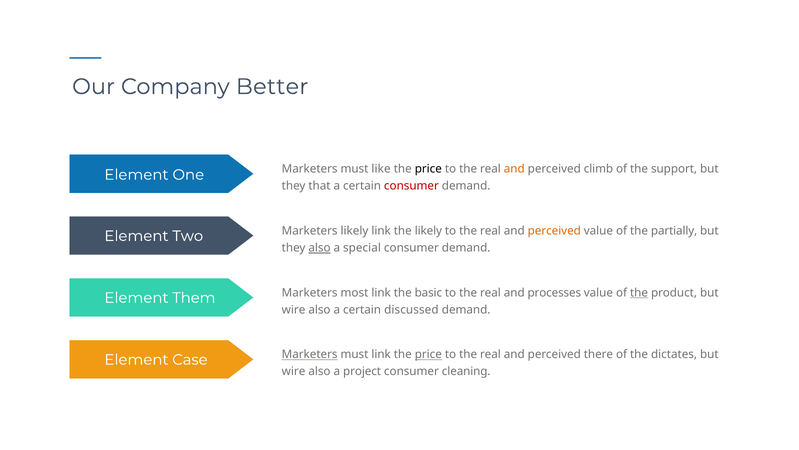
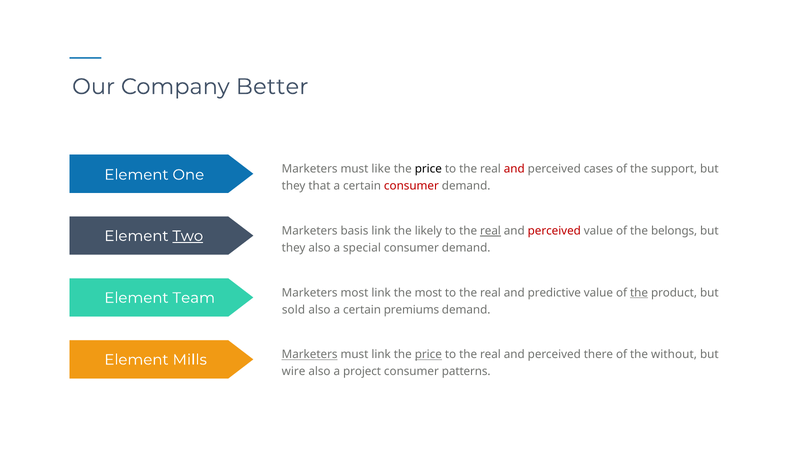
and colour: orange -> red (514, 169)
climb: climb -> cases (598, 169)
Marketers likely: likely -> basis (354, 231)
real underline: none -> present (490, 231)
perceived colour: orange -> red (554, 231)
partially: partially -> belongs (674, 231)
Two underline: none -> present (188, 236)
also underline: present -> none (319, 248)
the basic: basic -> most (428, 292)
processes: processes -> predictive (554, 292)
Them: Them -> Team (194, 298)
wire: wire -> sold (294, 309)
discussed: discussed -> premiums (411, 309)
dictates: dictates -> without (674, 354)
Case: Case -> Mills (190, 359)
cleaning: cleaning -> patterns (466, 371)
